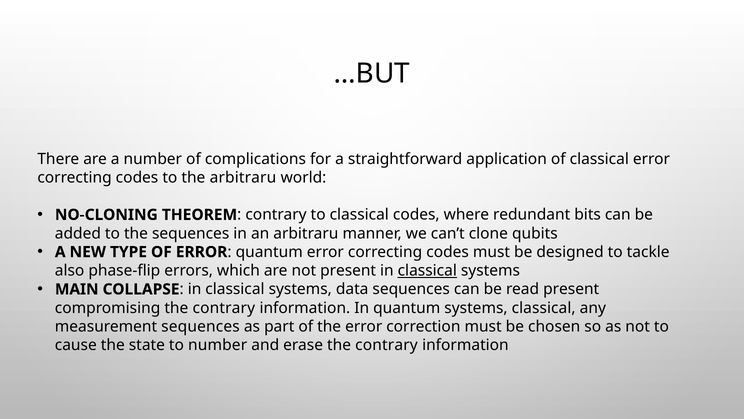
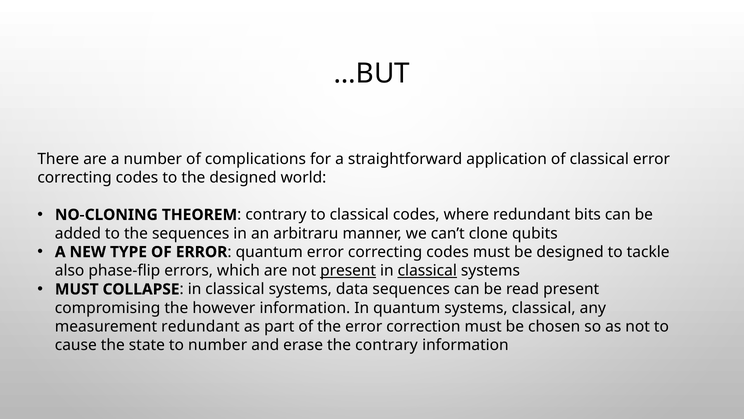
the arbitraru: arbitraru -> designed (243, 177)
present underline: none -> present (348, 270)
MAIN: MAIN -> MUST (77, 289)
compromising the contrary: contrary -> however (224, 308)
measurement sequences: sequences -> redundant (200, 326)
